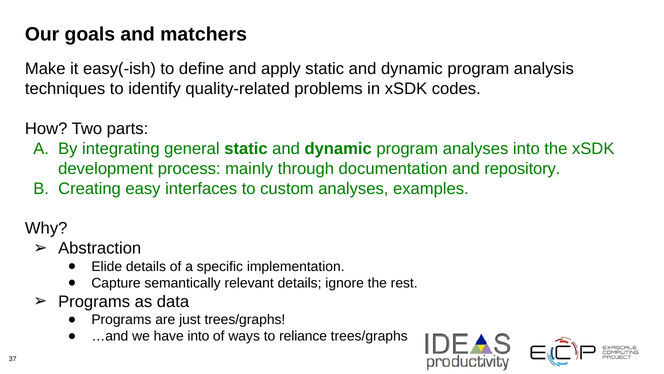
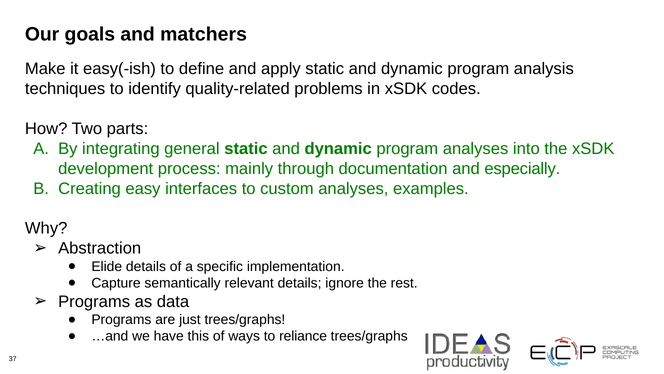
repository: repository -> especially (522, 168)
have into: into -> this (198, 336)
